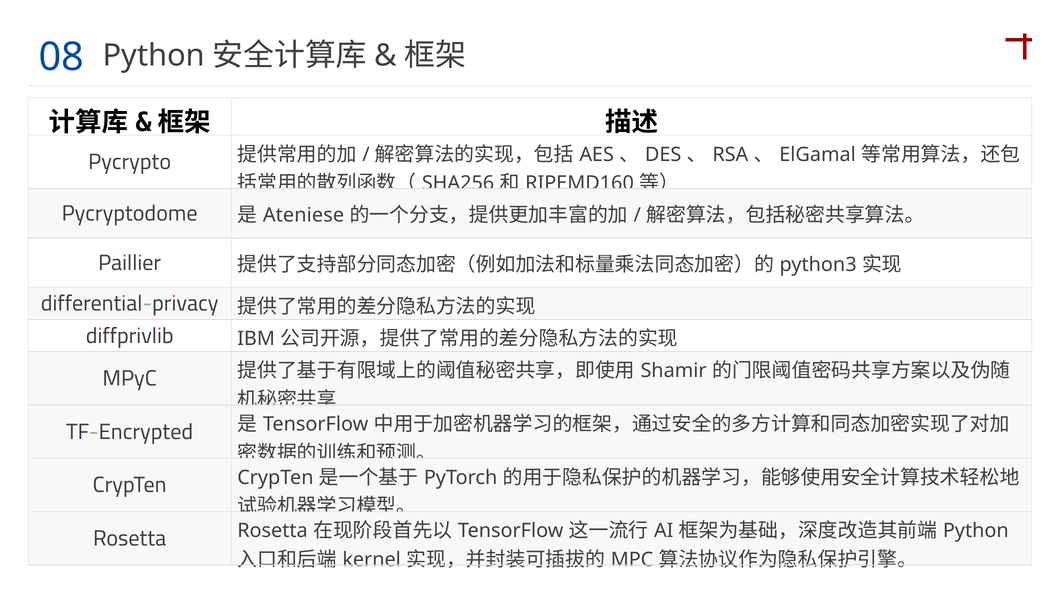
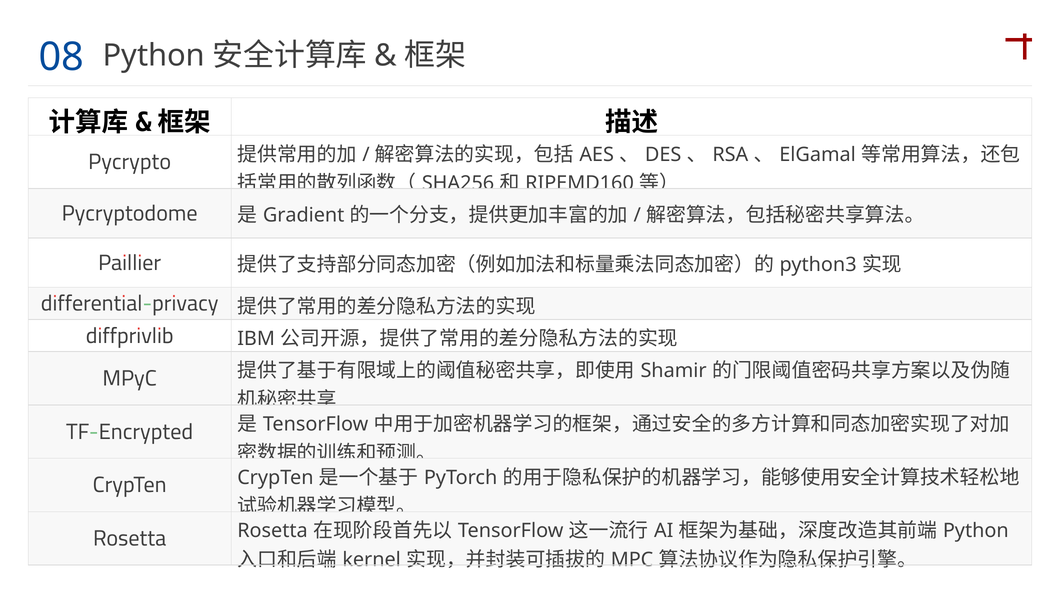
Ateniese: Ateniese -> Gradient (304, 215)
